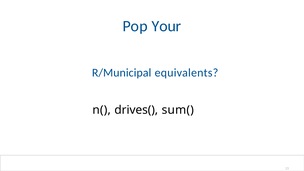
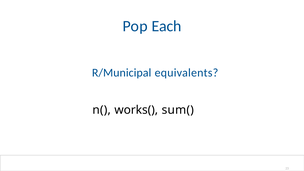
Your: Your -> Each (166, 26)
drives(: drives( -> works( (136, 110)
